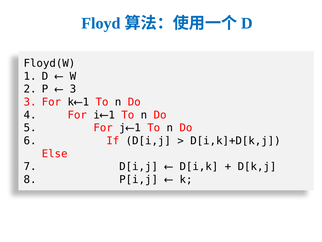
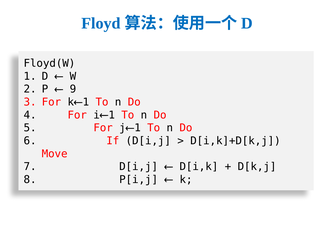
3: 3 -> 9 (73, 89)
Else: Else -> Move (55, 153)
